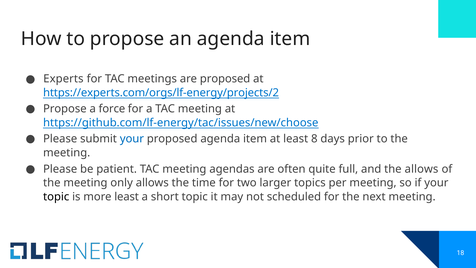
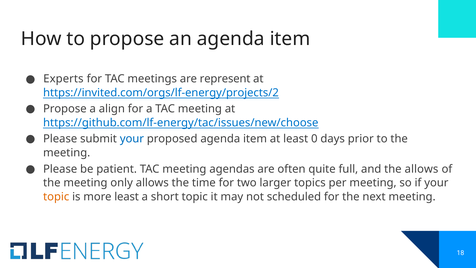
are proposed: proposed -> represent (225, 79)
https://experts.com/orgs/lf-energy/projects/2: https://experts.com/orgs/lf-energy/projects/2 -> https://invited.com/orgs/lf-energy/projects/2 (161, 93)
force: force -> align (112, 109)
8: 8 -> 0 (314, 139)
topic colour: black -> orange (56, 197)
